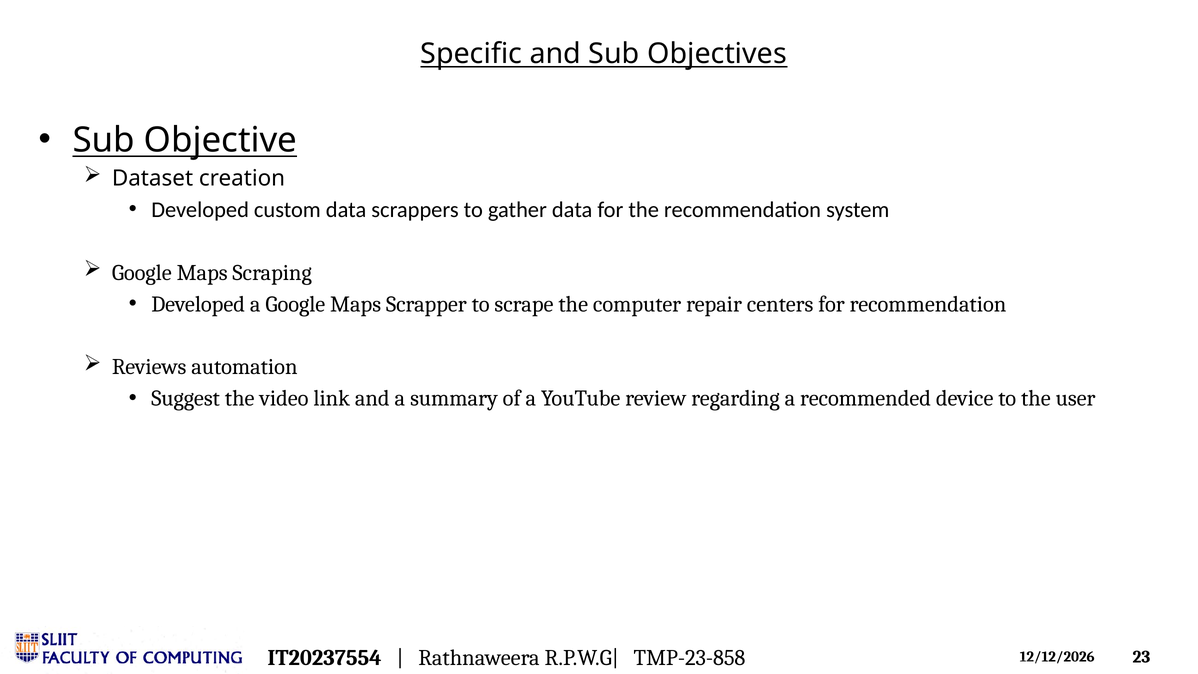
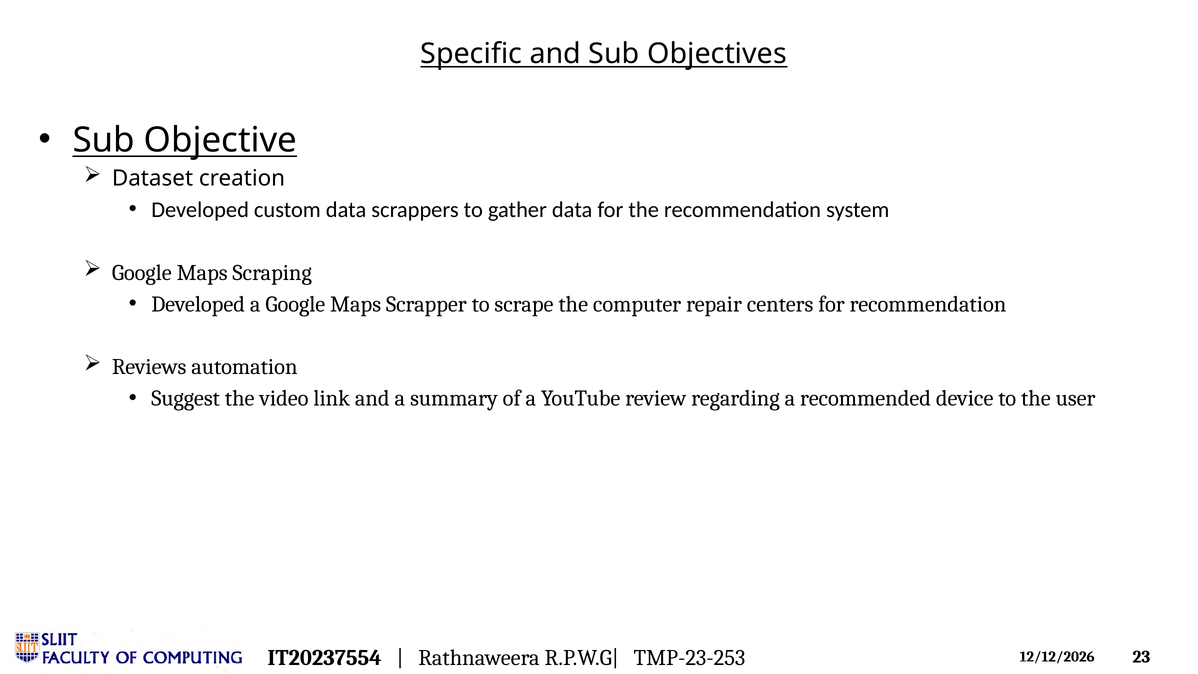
TMP-23-858: TMP-23-858 -> TMP-23-253 (689, 657)
